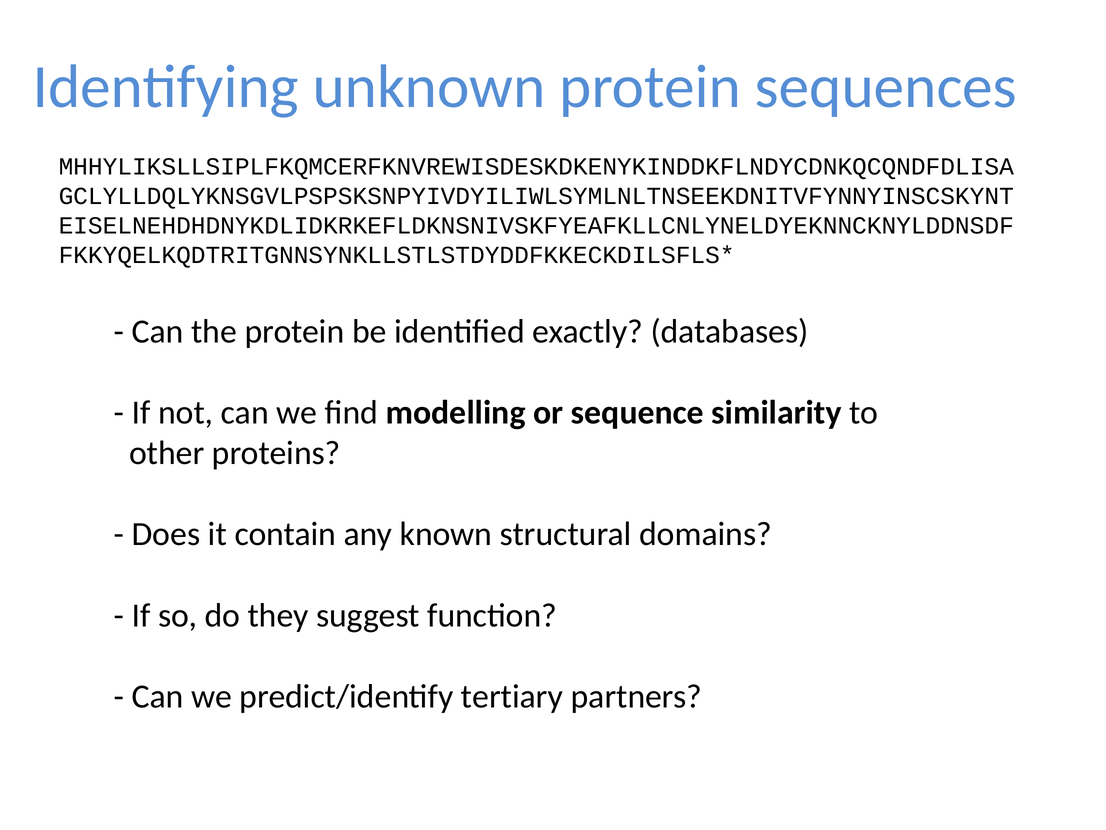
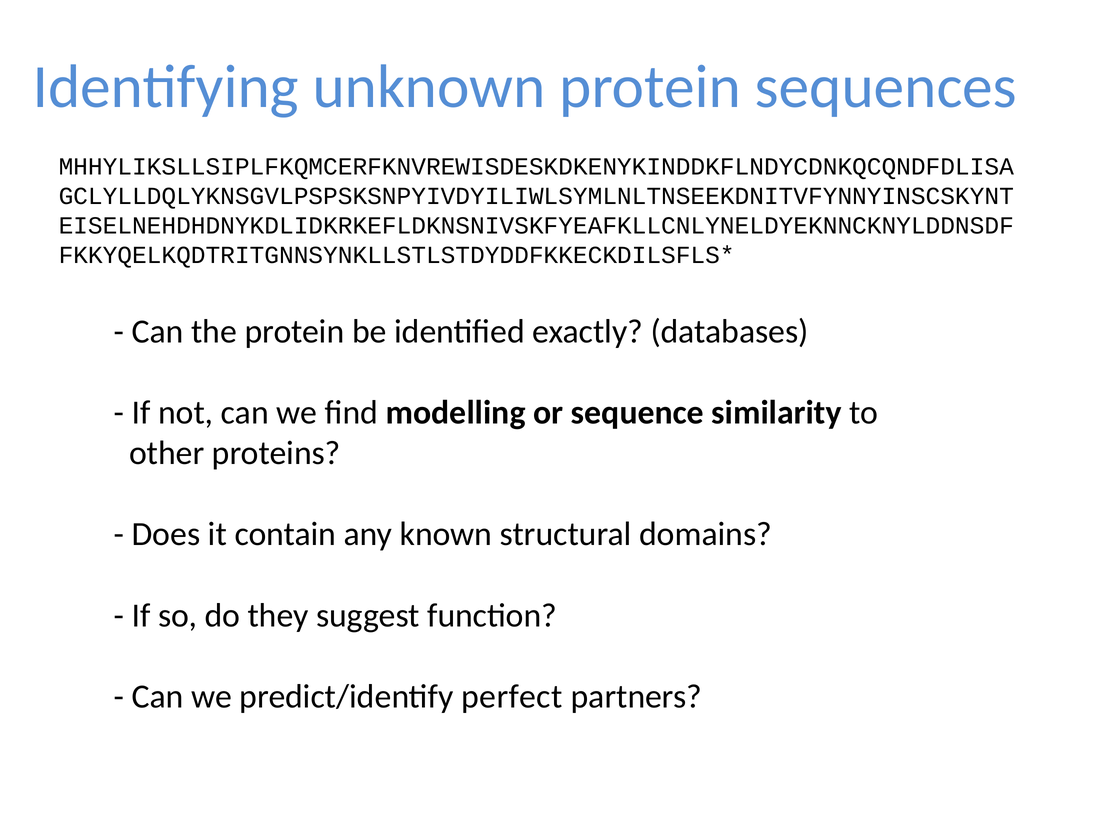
tertiary: tertiary -> perfect (512, 696)
